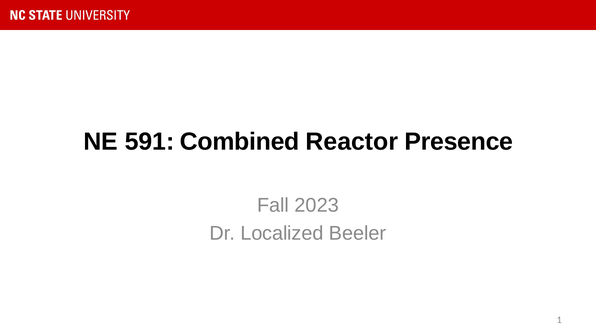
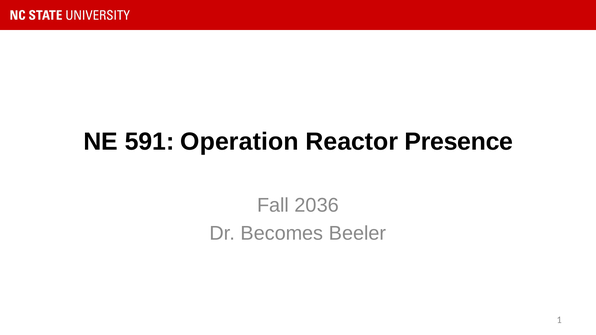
Combined: Combined -> Operation (239, 142)
2023: 2023 -> 2036 (317, 206)
Localized: Localized -> Becomes (282, 233)
